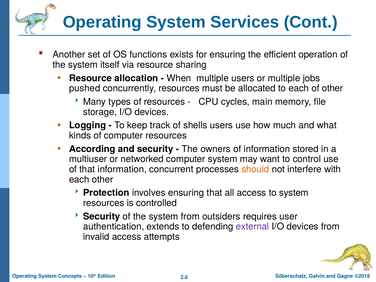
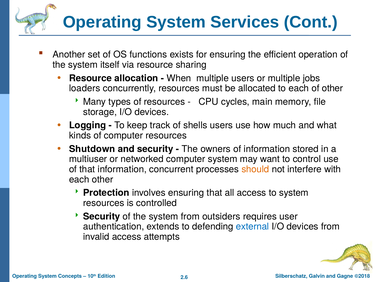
pushed: pushed -> loaders (85, 88)
According: According -> Shutdown (92, 149)
external colour: purple -> blue (252, 227)
